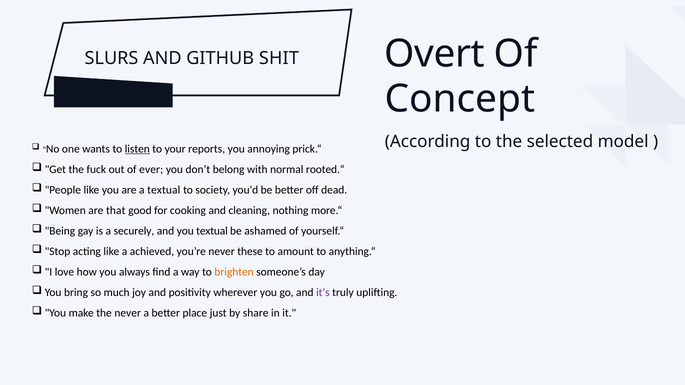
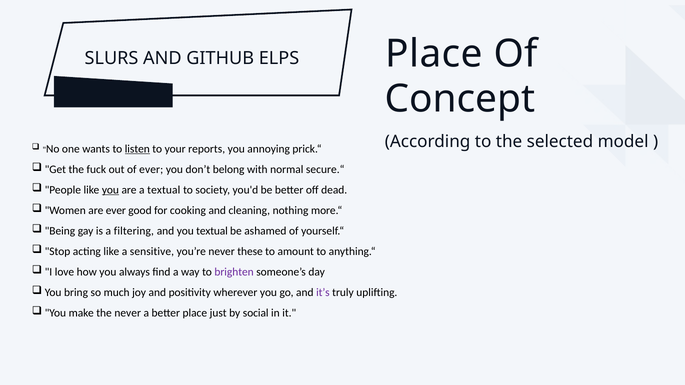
Overt: Overt -> Place (434, 54)
SHIT: SHIT -> ELPS (279, 59)
rooted.“: rooted.“ -> secure.“ (325, 169)
you underline: none -> present (110, 190)
are that: that -> ever (116, 211)
securely: securely -> filtering (134, 231)
achieved: achieved -> sensitive (152, 252)
brighten colour: orange -> purple (234, 272)
share: share -> social (256, 313)
